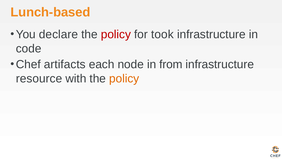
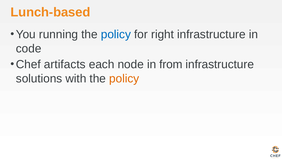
declare: declare -> running (59, 34)
policy colour: red -> blue (116, 34)
took: took -> right (163, 34)
resource: resource -> solutions (39, 78)
